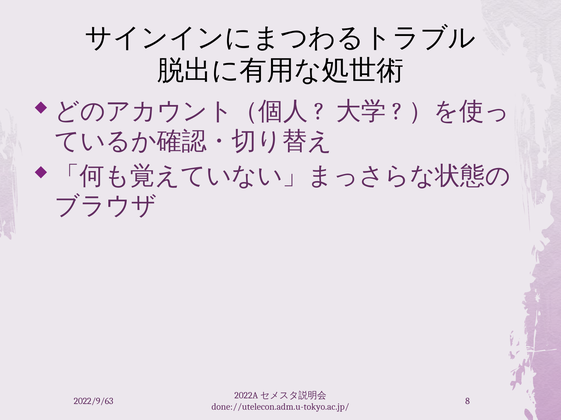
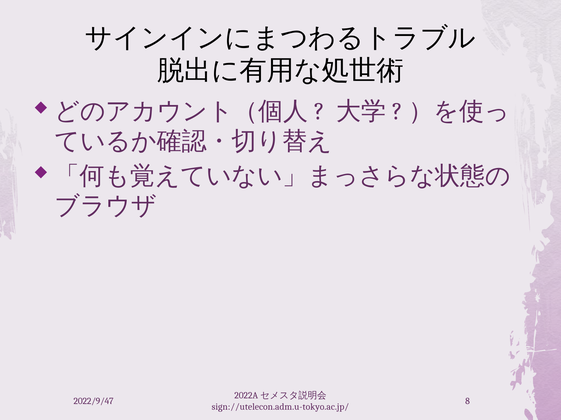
2022/9/63: 2022/9/63 -> 2022/9/47 (94, 402)
done://utelecon.adm.u-tokyo.ac.jp/: done://utelecon.adm.u-tokyo.ac.jp/ -> sign://utelecon.adm.u-tokyo.ac.jp/ (280, 407)
